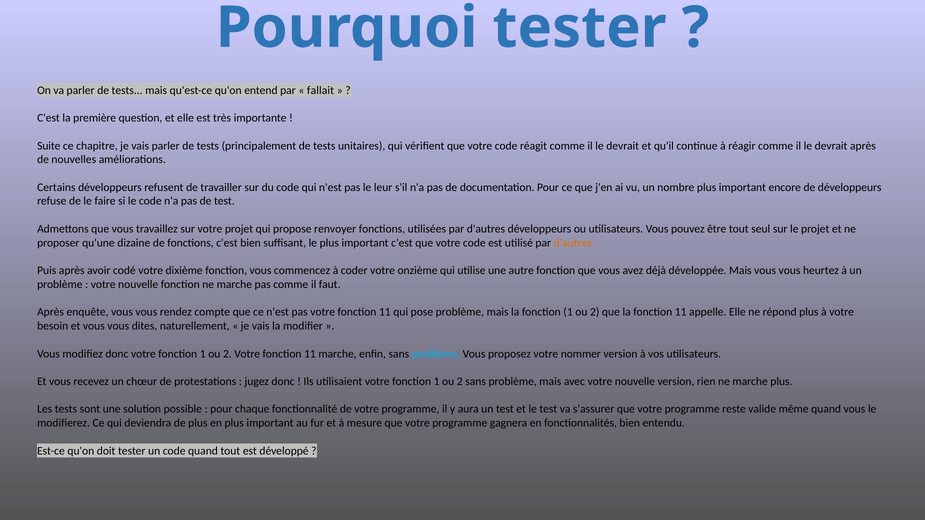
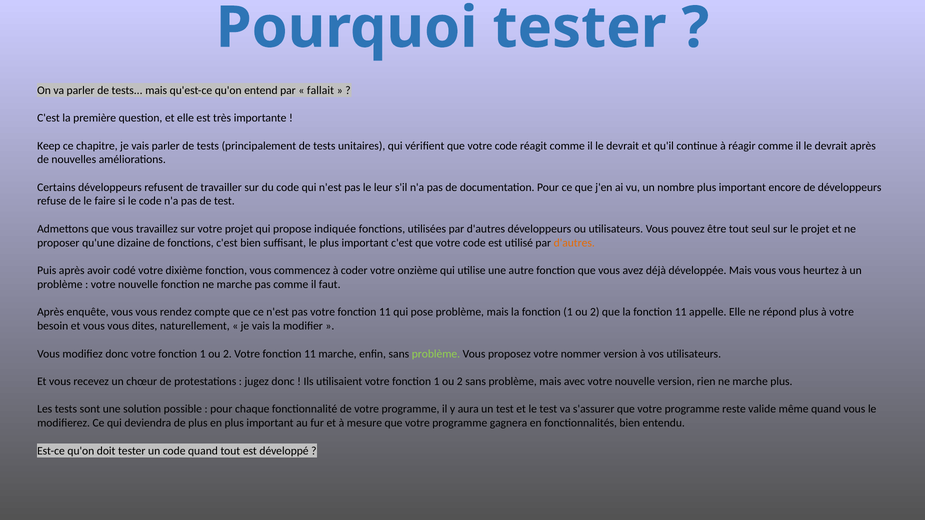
Suite: Suite -> Keep (49, 146)
renvoyer: renvoyer -> indiquée (335, 229)
problème colour: light blue -> light green (436, 354)
